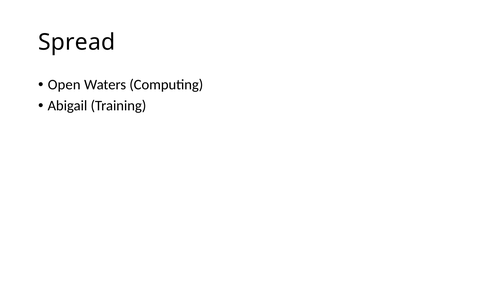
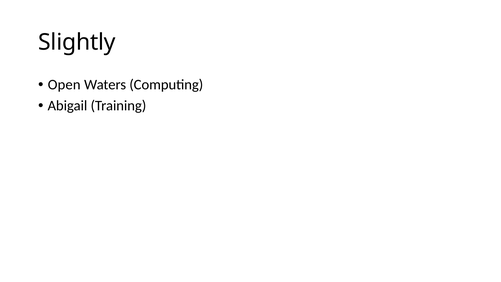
Spread: Spread -> Slightly (77, 42)
